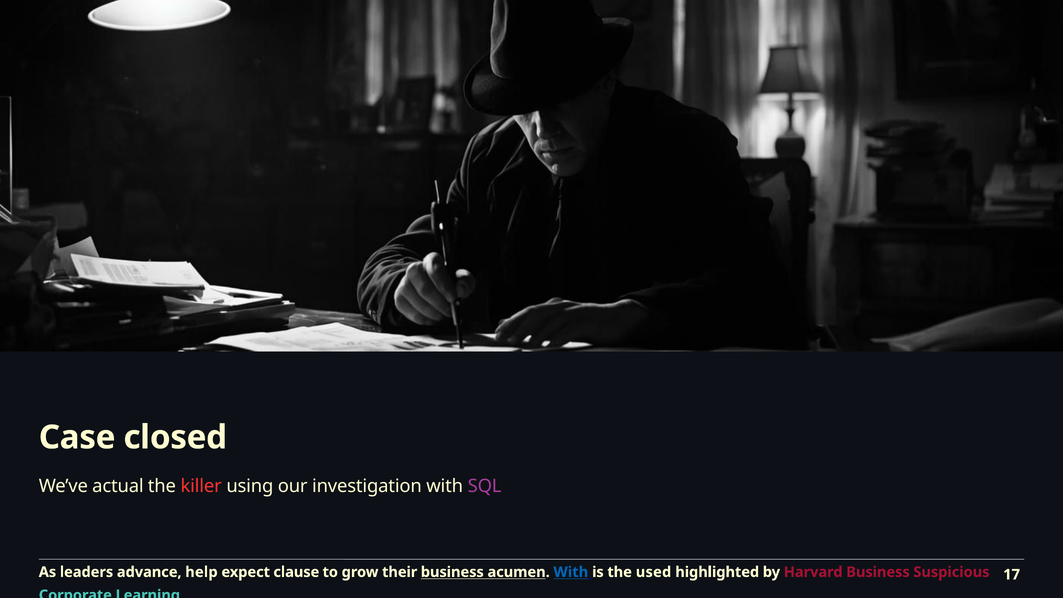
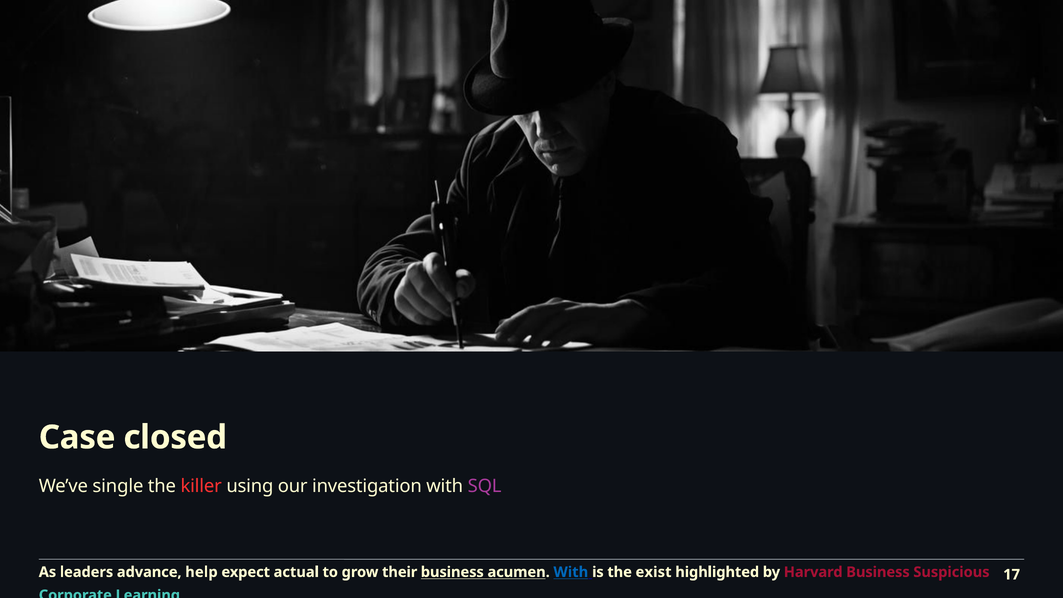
actual: actual -> single (118, 486)
clause: clause -> actual (296, 572)
used: used -> exist (654, 572)
